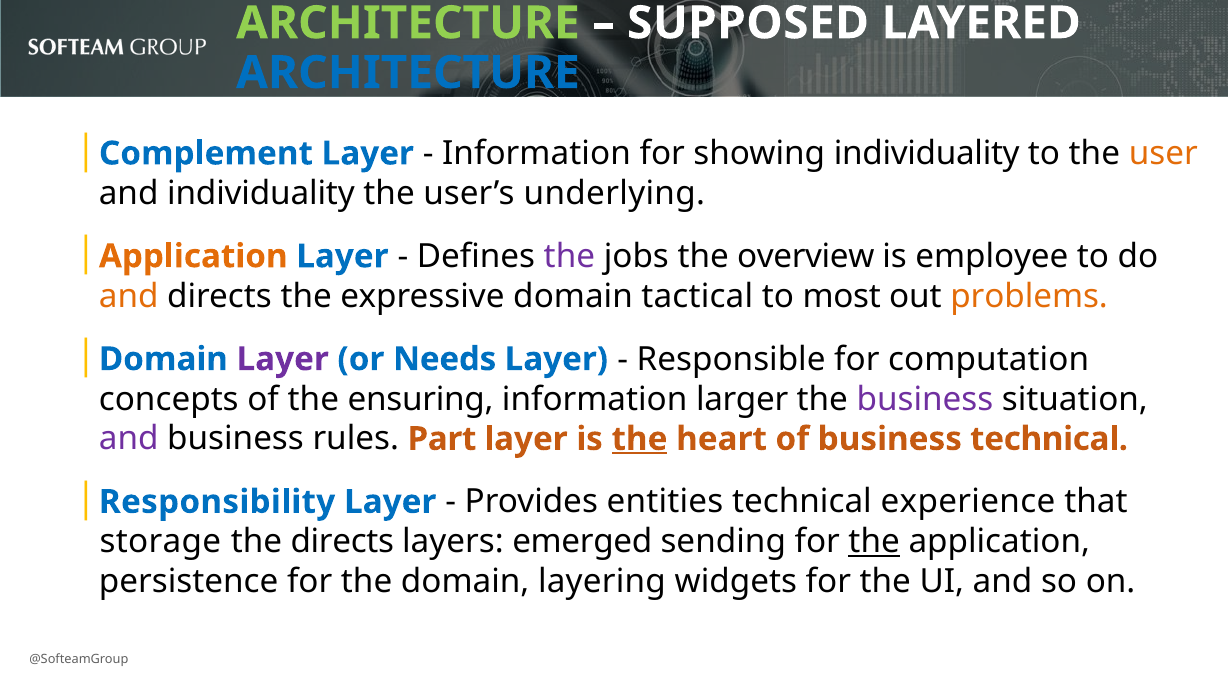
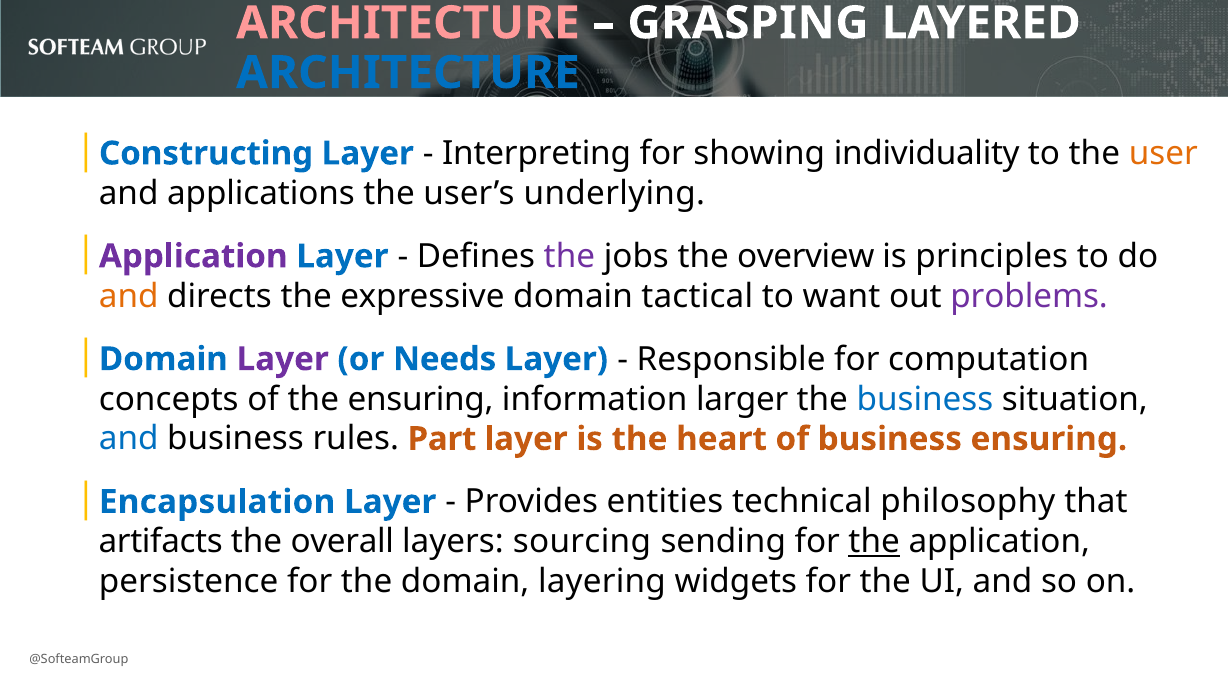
ARCHITECTURE colour: light green -> pink (408, 23)
SUPPOSED: SUPPOSED -> GRASPING (748, 23)
Complement: Complement -> Constructing (206, 153)
Information: Information -> Interpreting (537, 153)
and individuality: individuality -> applications (261, 193)
Application colour: orange -> purple (193, 256)
employee: employee -> principles (992, 256)
most: most -> want (842, 296)
problems colour: orange -> purple (1029, 296)
business colour: purple -> blue (925, 399)
and colour: purple -> blue (129, 439)
the underline: present -> none (640, 439)
business technical: technical -> ensuring (1049, 439)
Responsibility: Responsibility -> Encapsulation (217, 502)
experience: experience -> philosophy (968, 502)
storage: storage -> artifacts (161, 542)
the directs: directs -> overall (342, 542)
emerged: emerged -> sourcing (582, 542)
